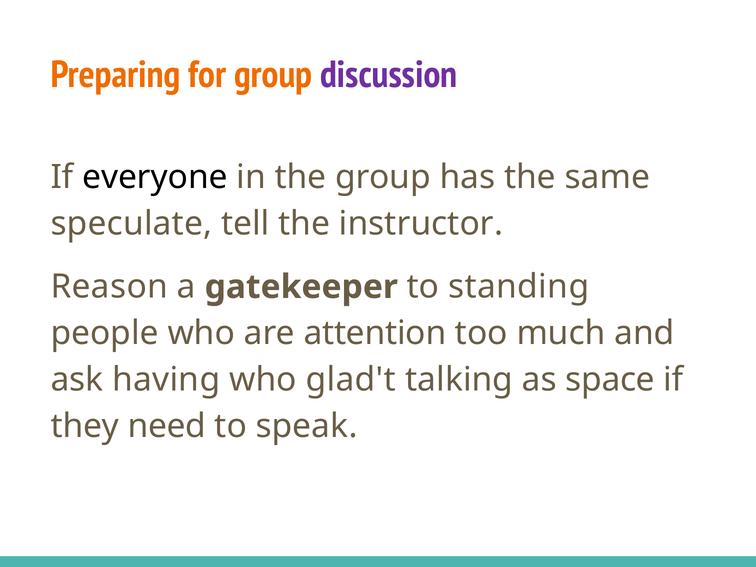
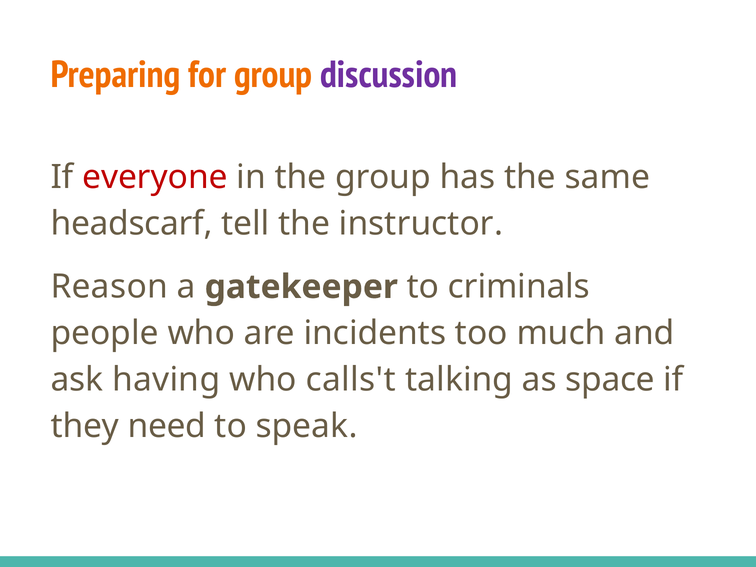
everyone colour: black -> red (155, 177)
speculate: speculate -> headscarf (132, 224)
standing: standing -> criminals (519, 287)
attention: attention -> incidents (375, 333)
glad't: glad't -> calls't (351, 380)
